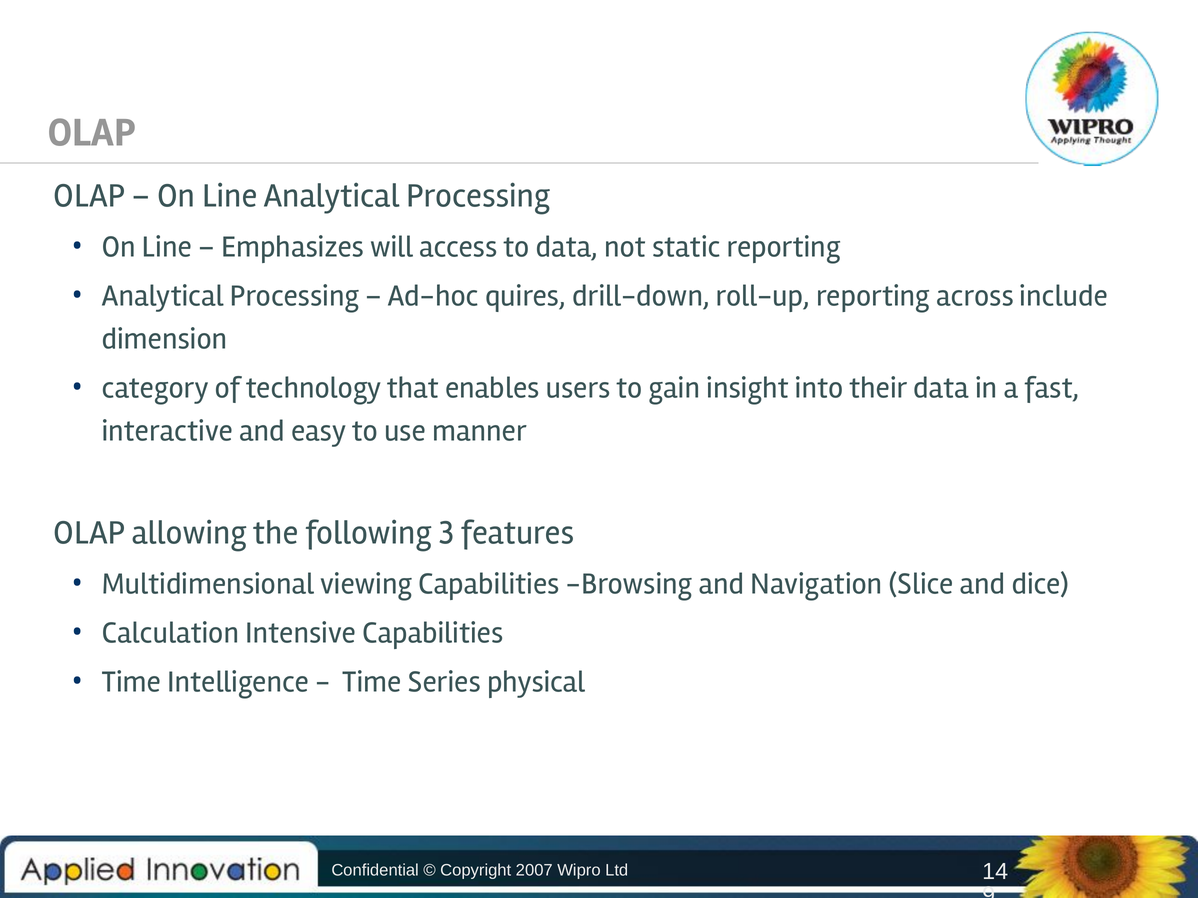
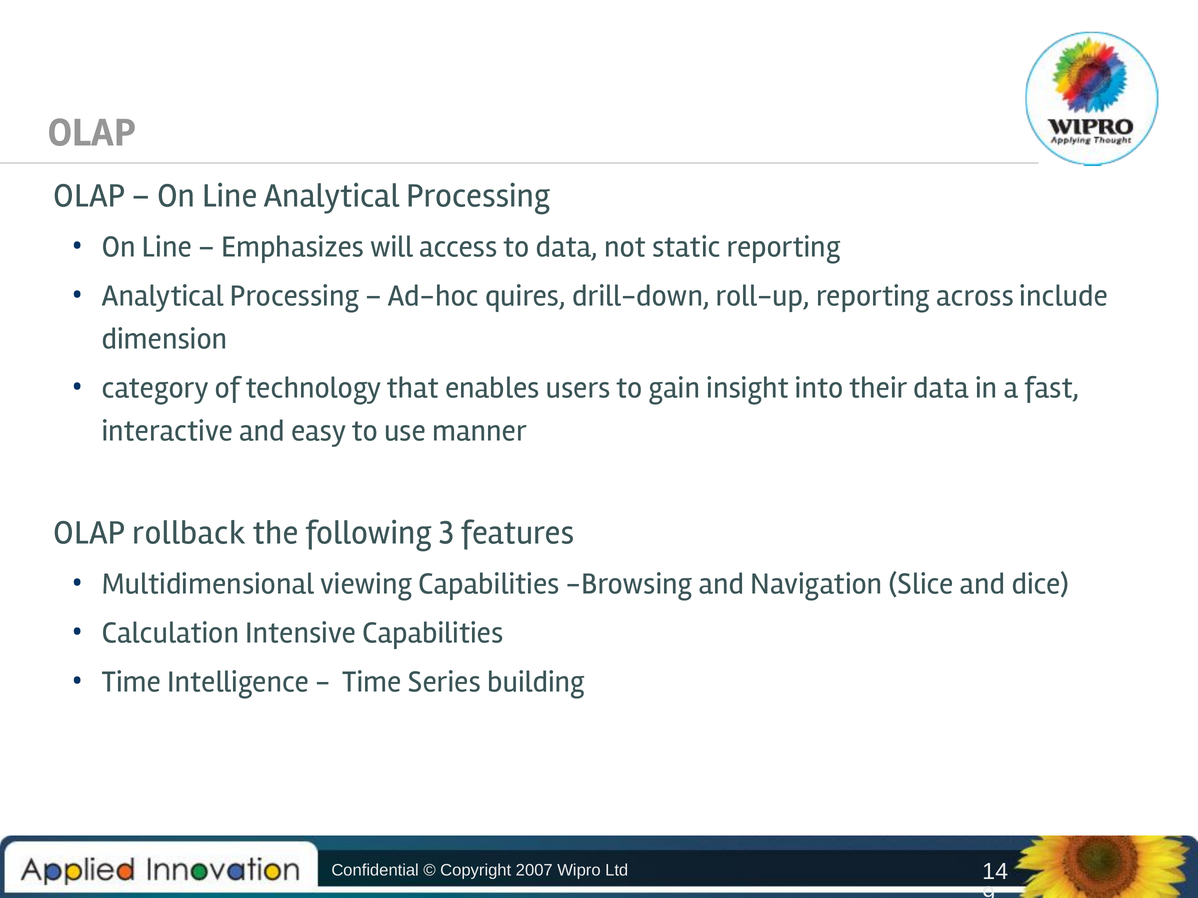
allowing: allowing -> rollback (189, 533)
physical: physical -> building (536, 682)
